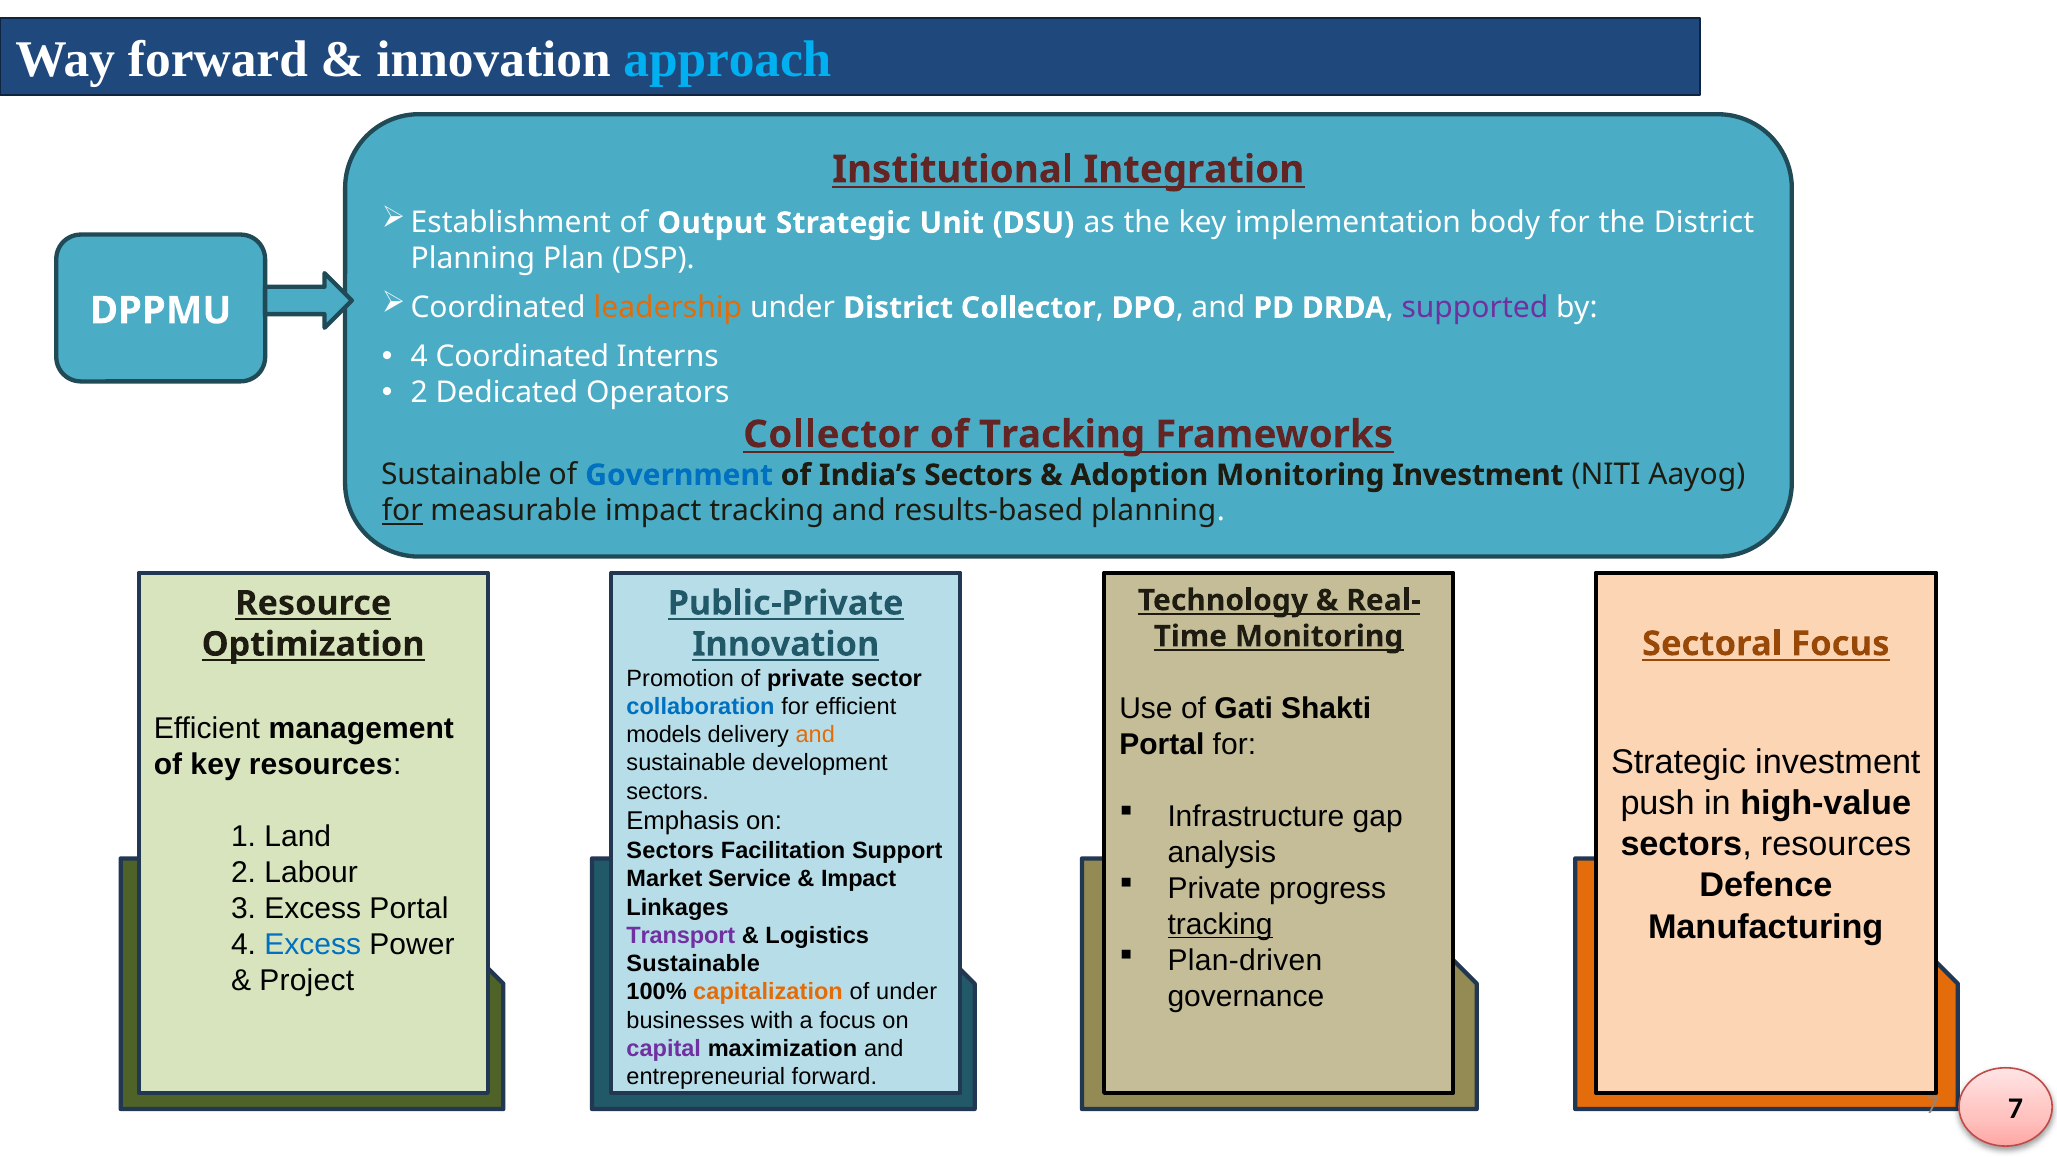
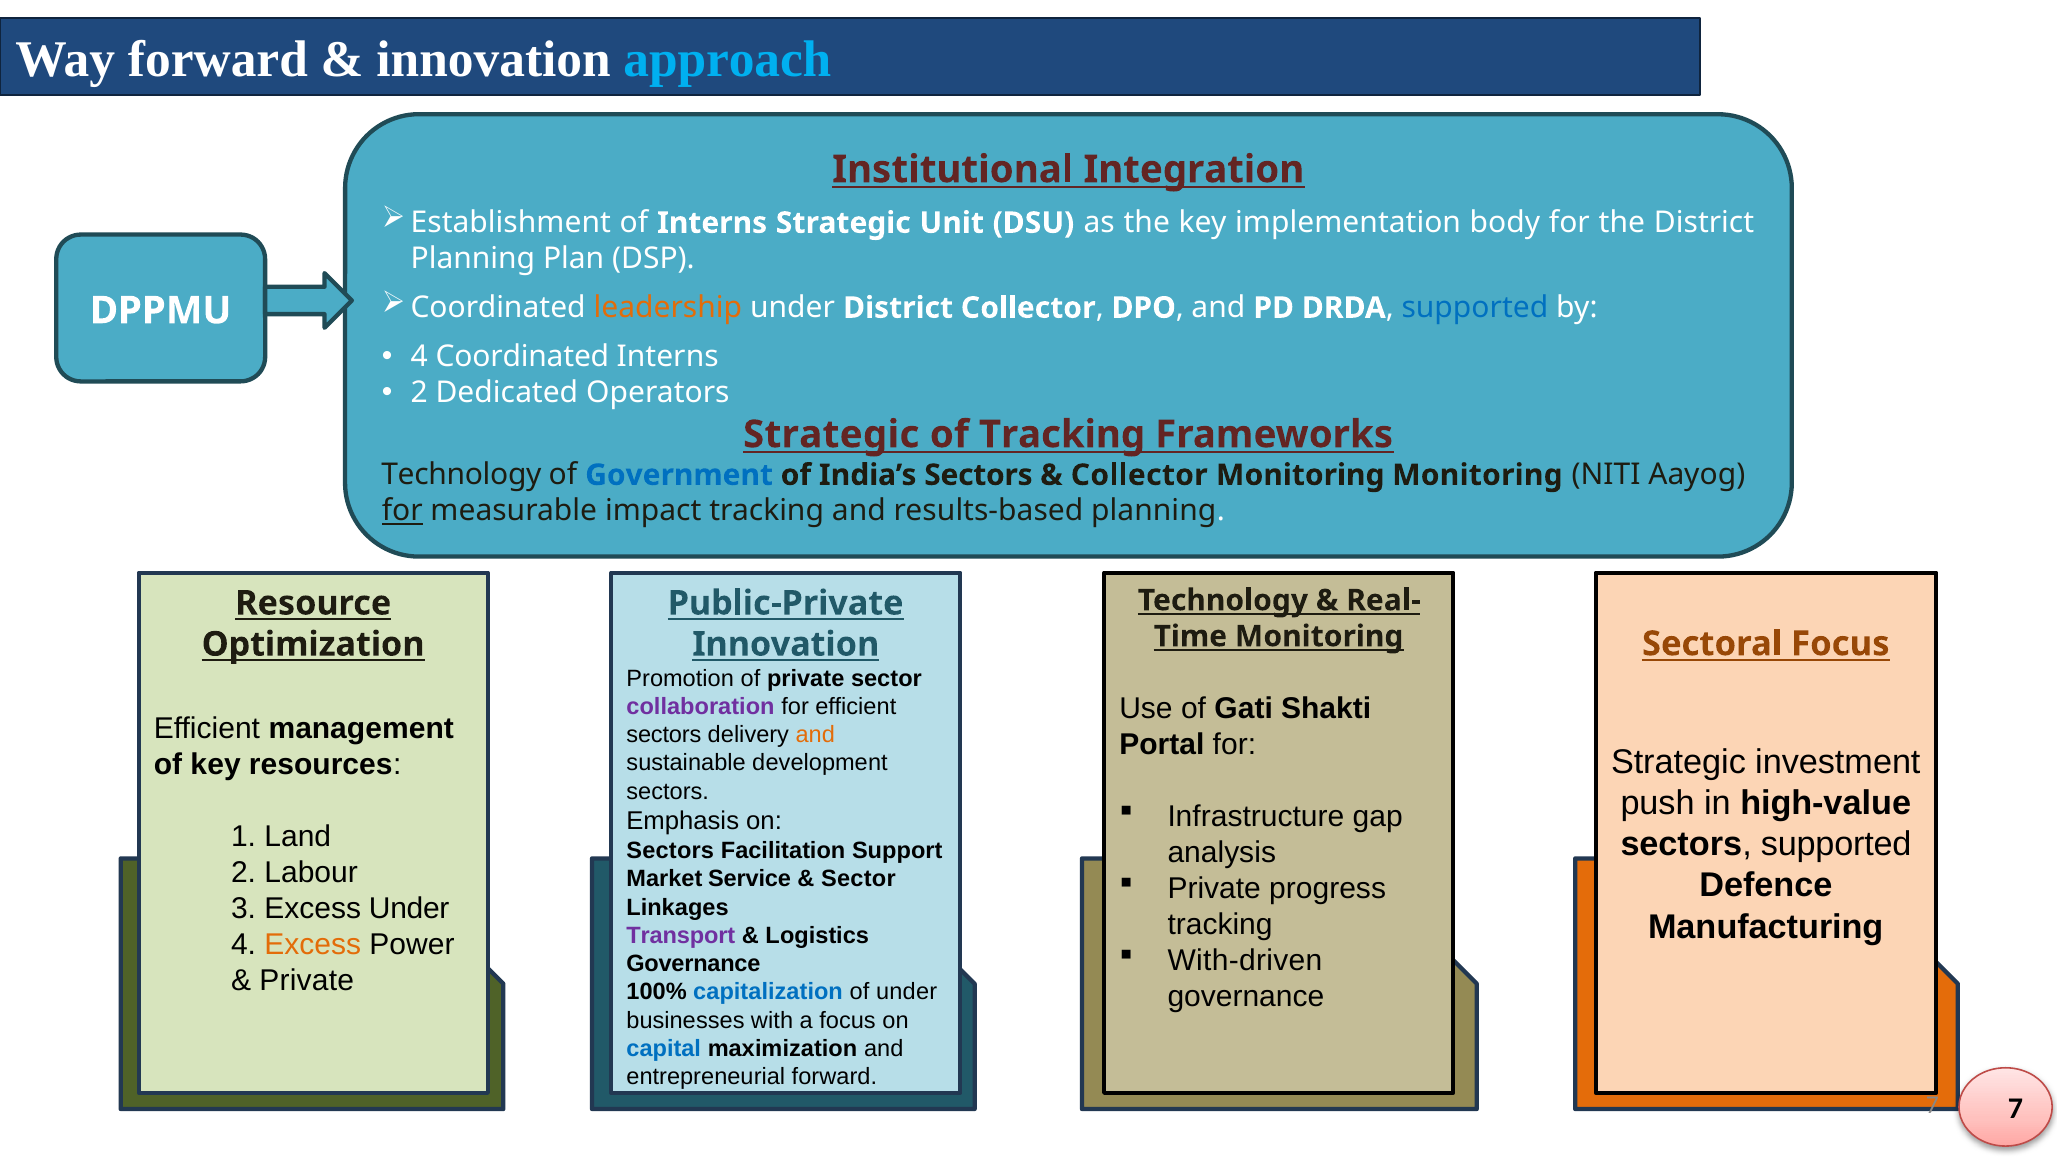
of Output: Output -> Interns (712, 223)
supported colour: purple -> blue (1475, 308)
Collector: Collector -> Strategic (831, 435)
Sustainable: Sustainable -> Technology (461, 475)
Adoption: Adoption -> Collector (1139, 475)
Monitoring Investment: Investment -> Monitoring (1477, 475)
collaboration colour: blue -> purple (700, 707)
models: models -> sectors (664, 735)
sectors resources: resources -> supported (1836, 845)
Impact: Impact -> Sector (858, 879)
Excess Portal: Portal -> Under (409, 909)
tracking underline: present -> none (1220, 925)
Excess colour: blue -> orange (313, 945)
Plan-driven: Plan-driven -> With-driven (1245, 961)
Sustainable: Sustainable -> Governance (693, 964)
Project: Project -> Private (307, 981)
capitalization colour: orange -> blue (768, 992)
capital colour: purple -> blue (664, 1049)
